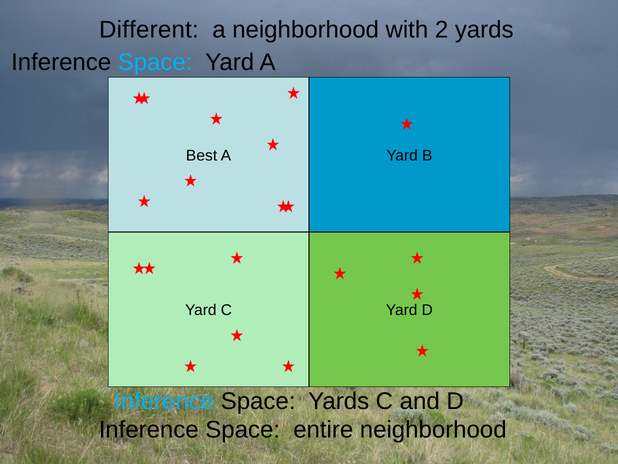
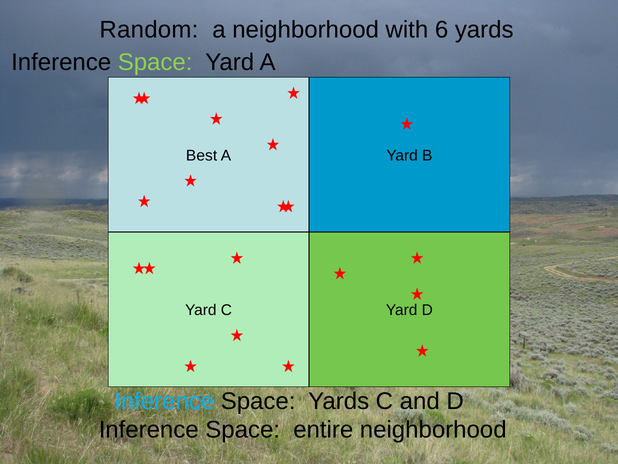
Different: Different -> Random (149, 30)
2: 2 -> 6 (442, 30)
Space colour: light blue -> light green (155, 62)
